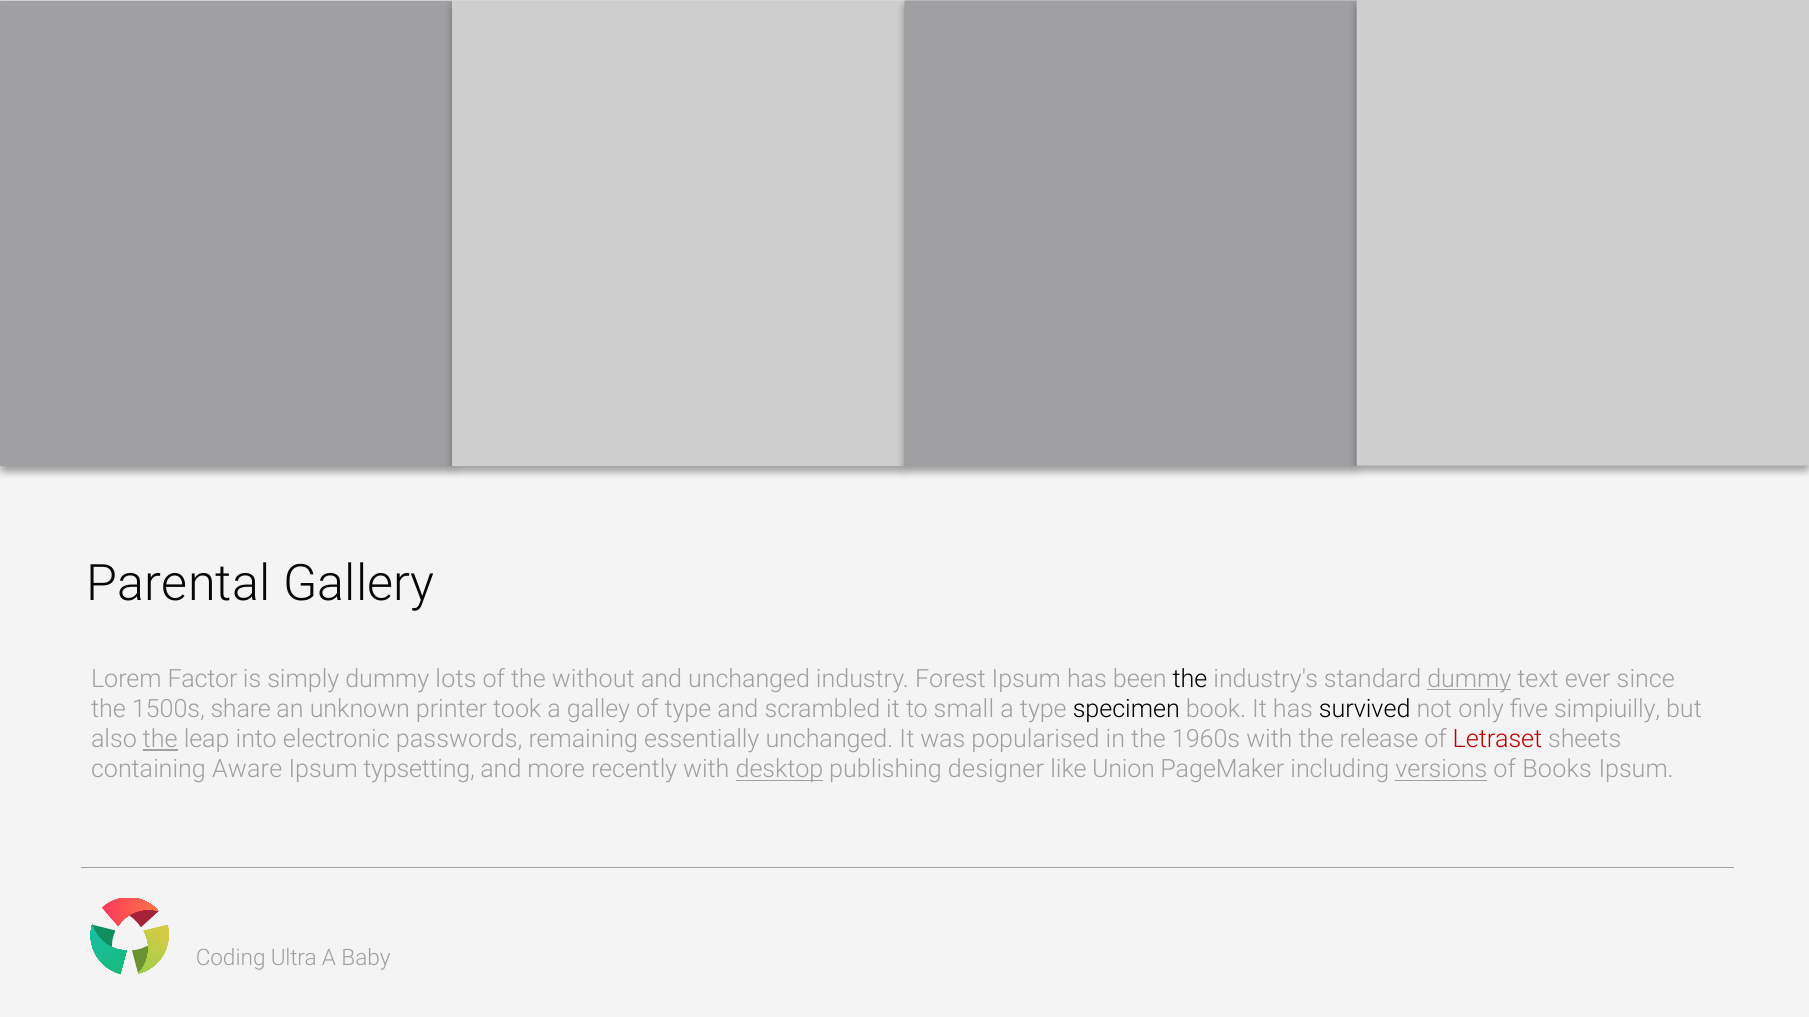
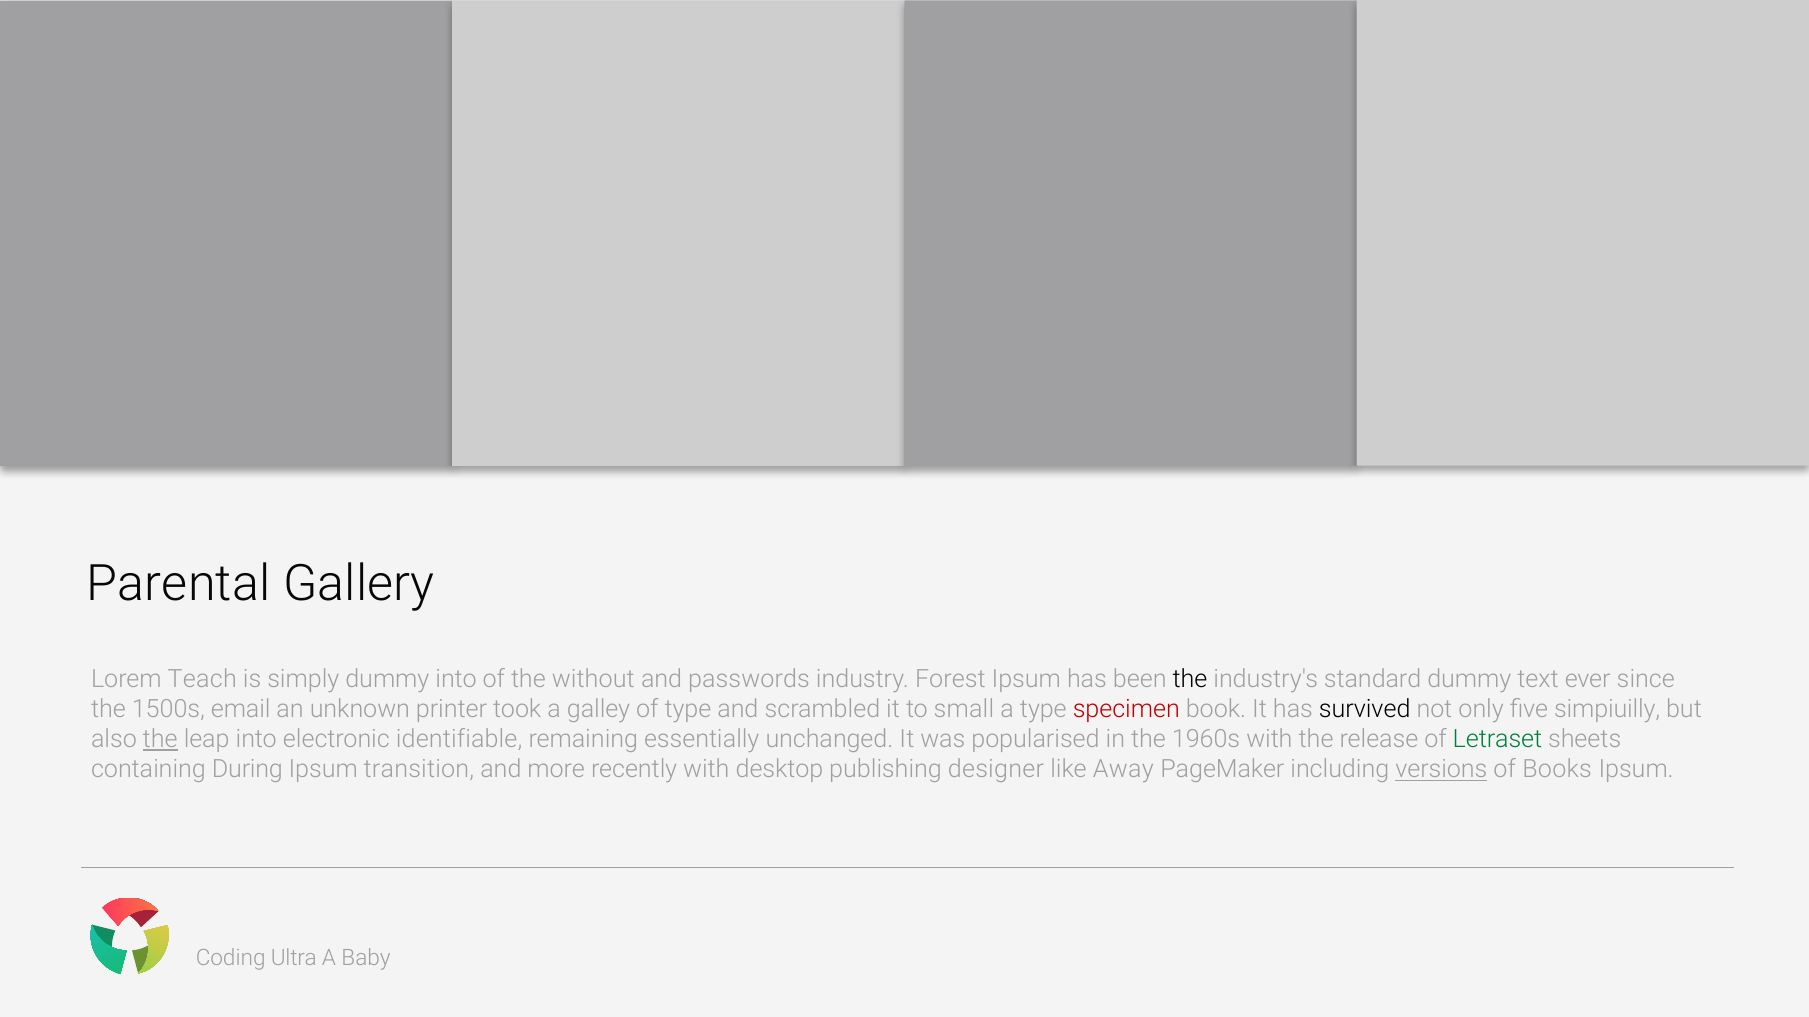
Factor: Factor -> Teach (202, 679)
dummy lots: lots -> into (456, 679)
and unchanged: unchanged -> passwords (749, 679)
dummy underline: present -> none (1469, 679)
share: share -> email (241, 710)
specimen colour: black -> red (1126, 710)
passwords: passwords -> identifiable (459, 740)
Letraset colour: red -> green (1497, 740)
Aware: Aware -> During (247, 770)
typsetting: typsetting -> transition (419, 770)
desktop underline: present -> none (779, 770)
Union: Union -> Away (1123, 770)
